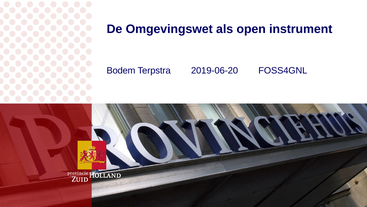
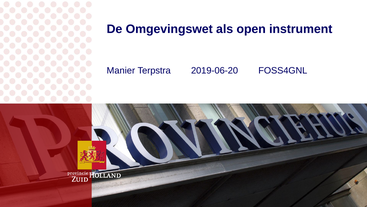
Bodem: Bodem -> Manier (121, 70)
